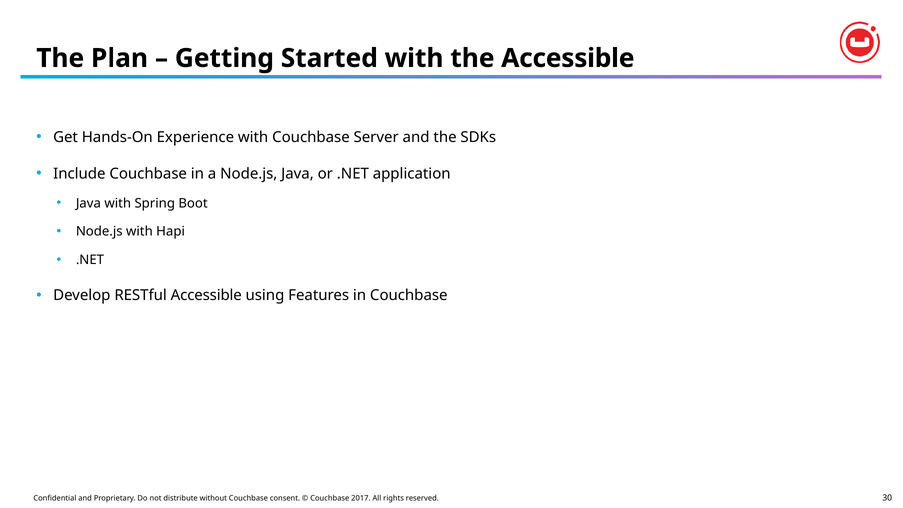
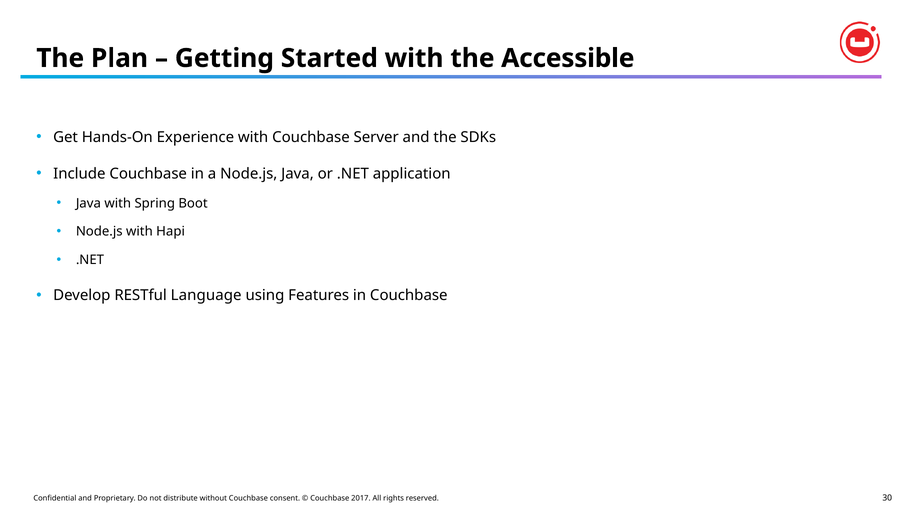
RESTful Accessible: Accessible -> Language (206, 295)
